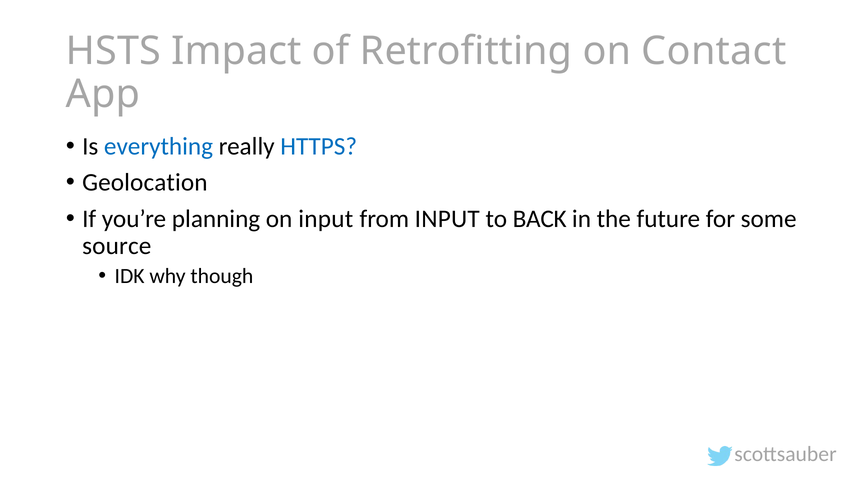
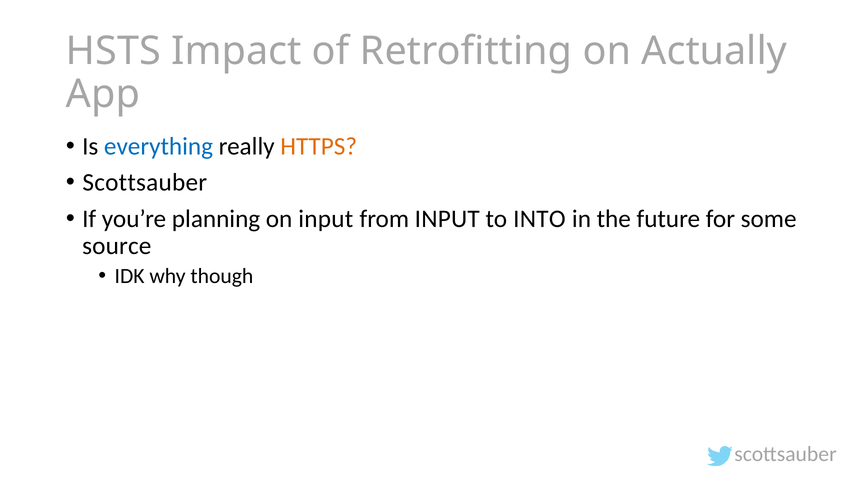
Contact: Contact -> Actually (714, 51)
HTTPS colour: blue -> orange (319, 146)
Geolocation: Geolocation -> Scottsauber (145, 182)
BACK: BACK -> INTO (539, 219)
